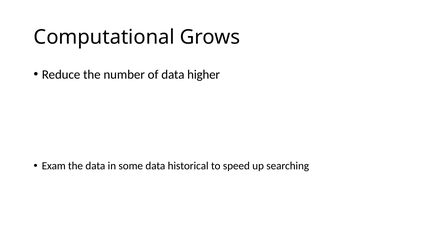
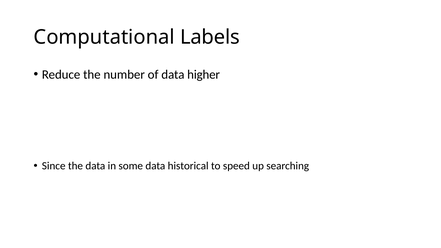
Grows: Grows -> Labels (210, 37)
Exam: Exam -> Since (54, 166)
